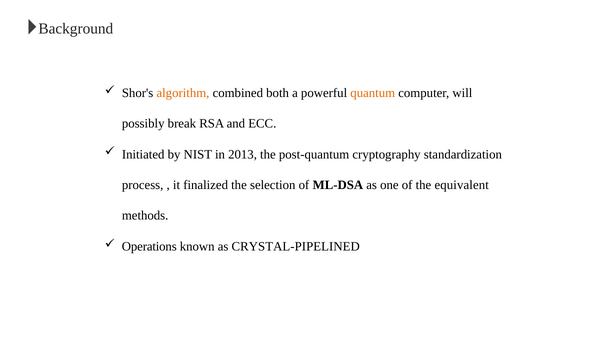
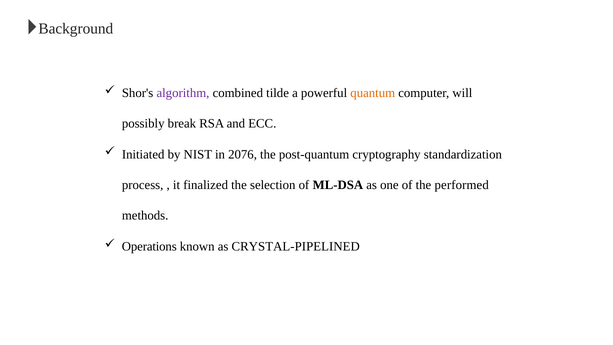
algorithm colour: orange -> purple (183, 93)
both: both -> tilde (278, 93)
2013: 2013 -> 2076 (243, 154)
equivalent: equivalent -> performed (462, 185)
